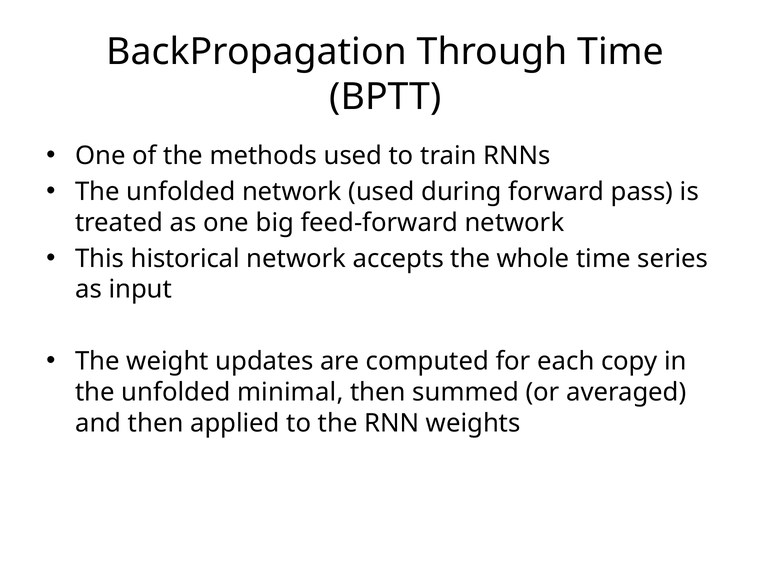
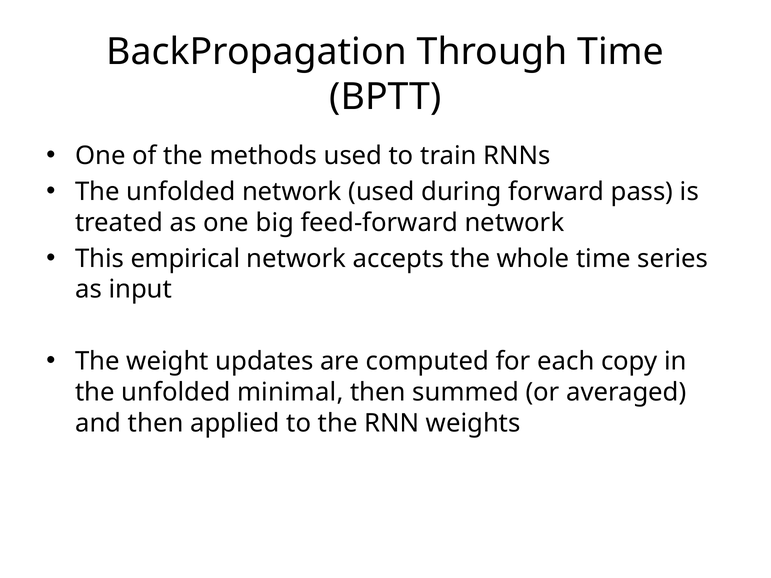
historical: historical -> empirical (185, 259)
